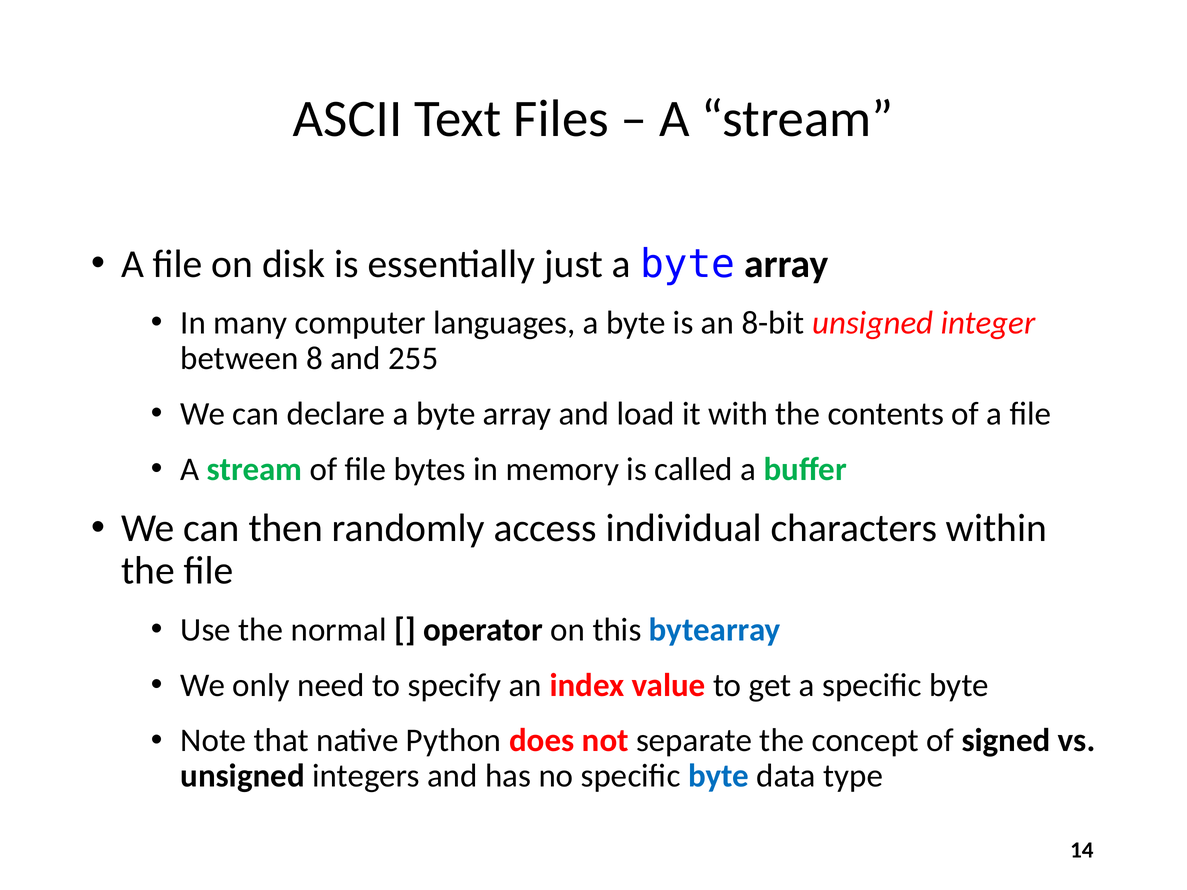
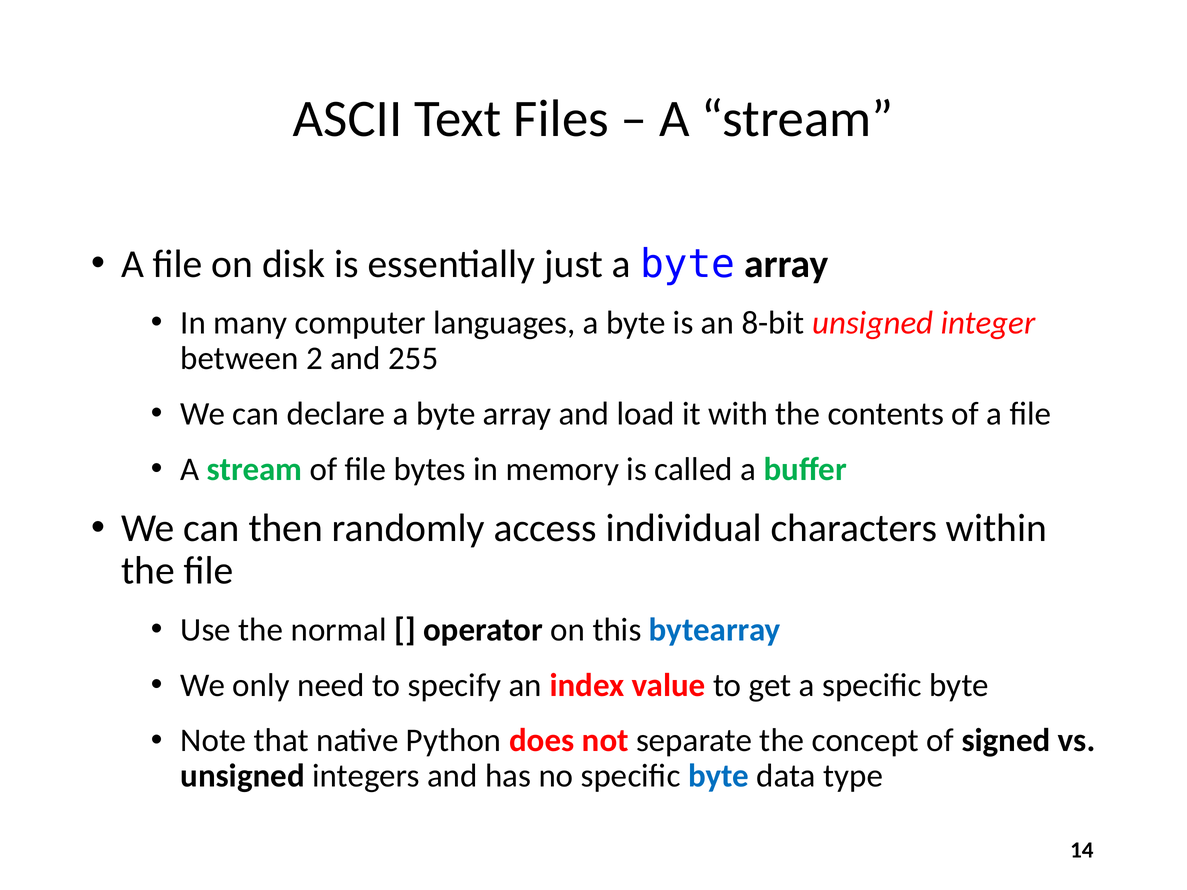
8: 8 -> 2 (314, 359)
